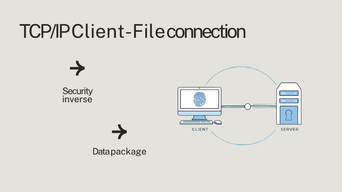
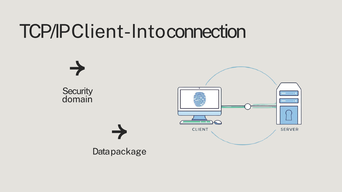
Client-File: Client-File -> Client-Into (118, 32)
inverse: inverse -> domain (77, 99)
